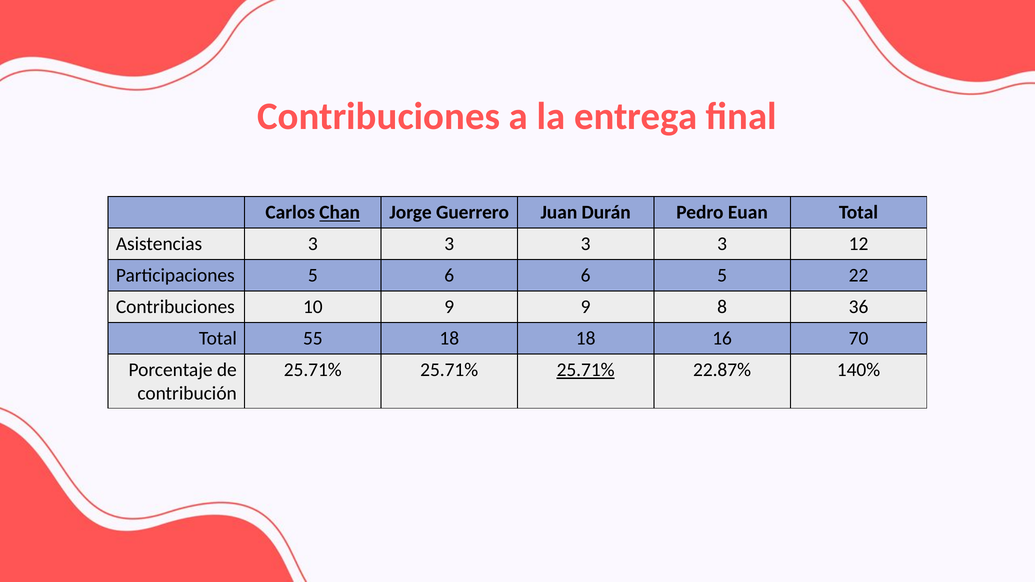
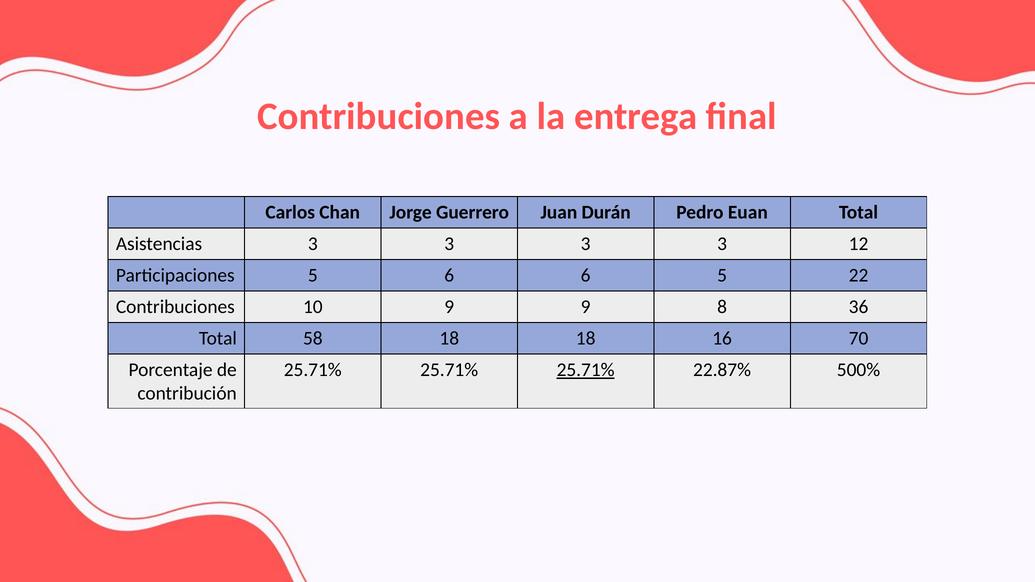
Chan underline: present -> none (340, 213)
55: 55 -> 58 (313, 339)
140%: 140% -> 500% (859, 370)
